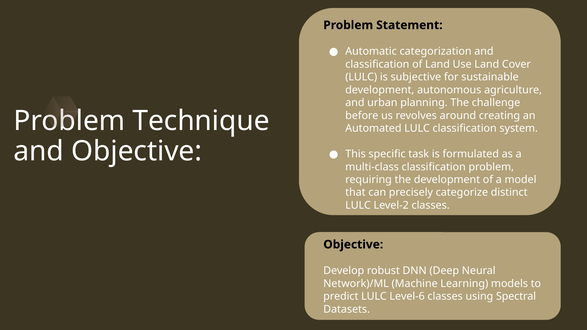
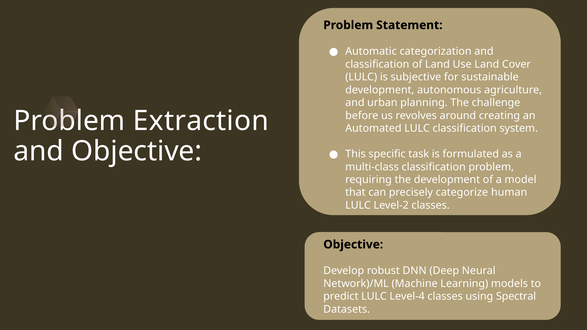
Technique: Technique -> Extraction (201, 121)
distinct: distinct -> human (509, 193)
Level‐6: Level‐6 -> Level‐4 (407, 297)
